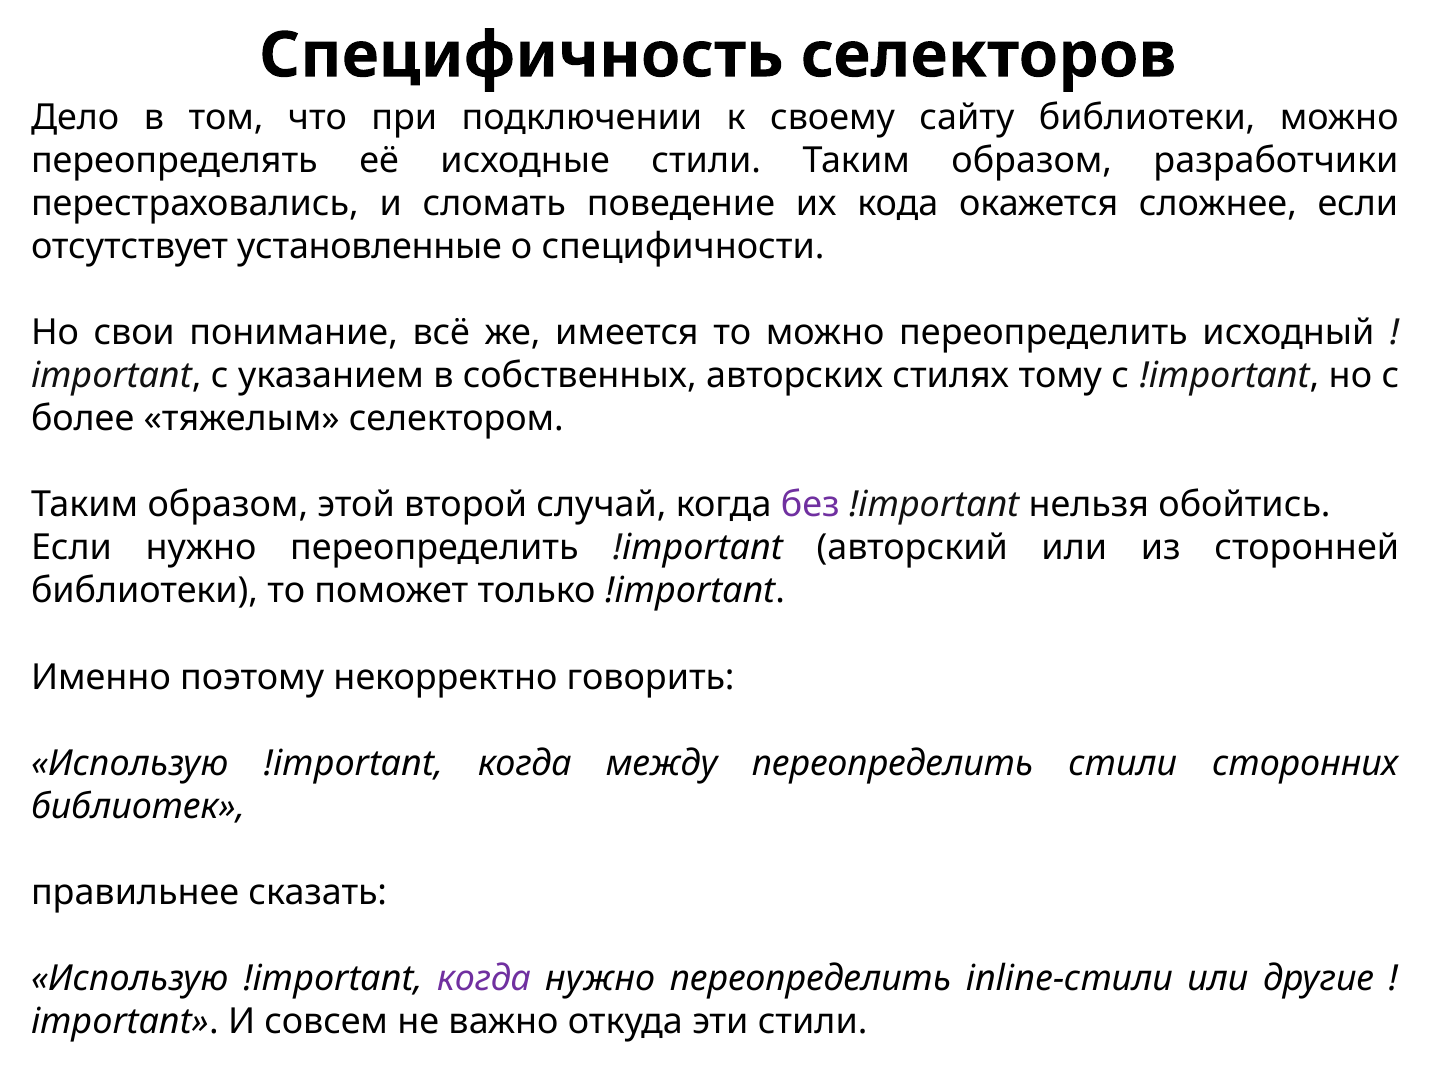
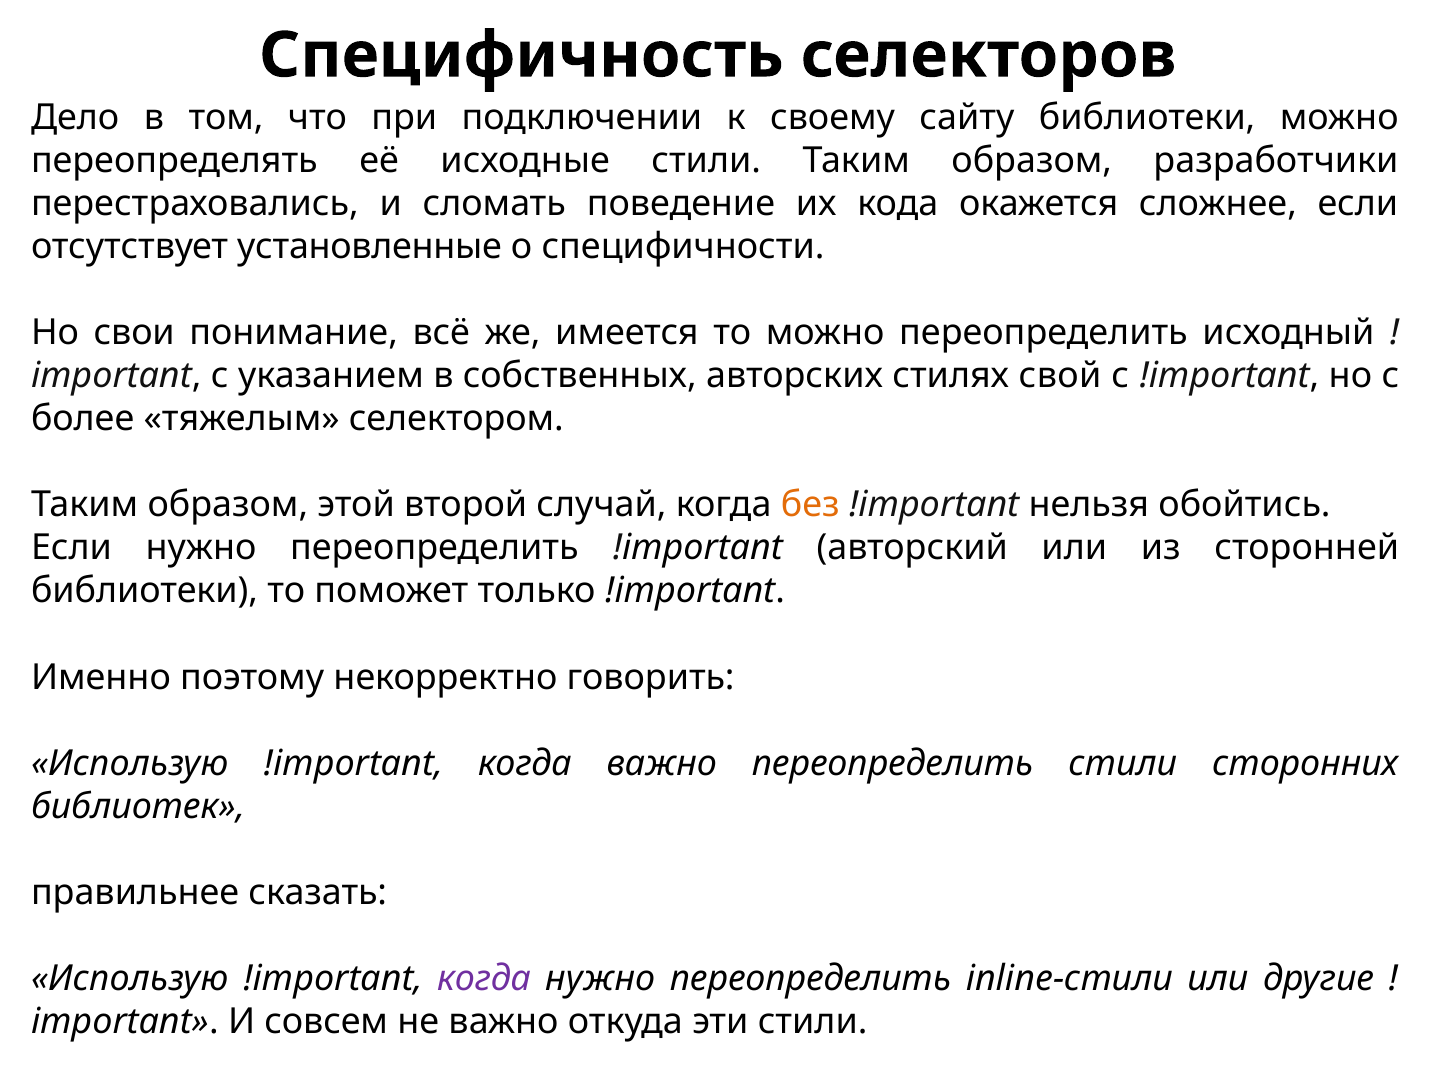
тому: тому -> свой (1060, 376)
без colour: purple -> orange (810, 505)
когда между: между -> важно (662, 763)
